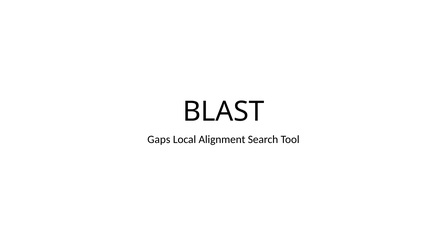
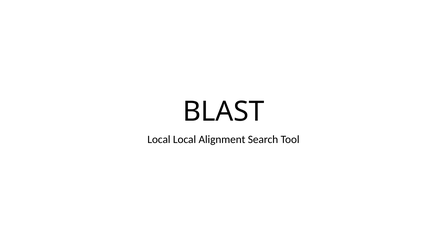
Gaps: Gaps -> Local (159, 140)
